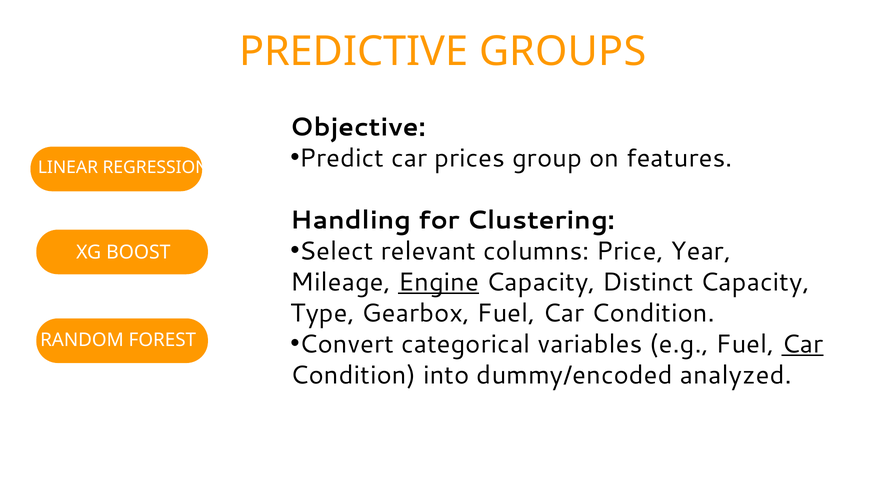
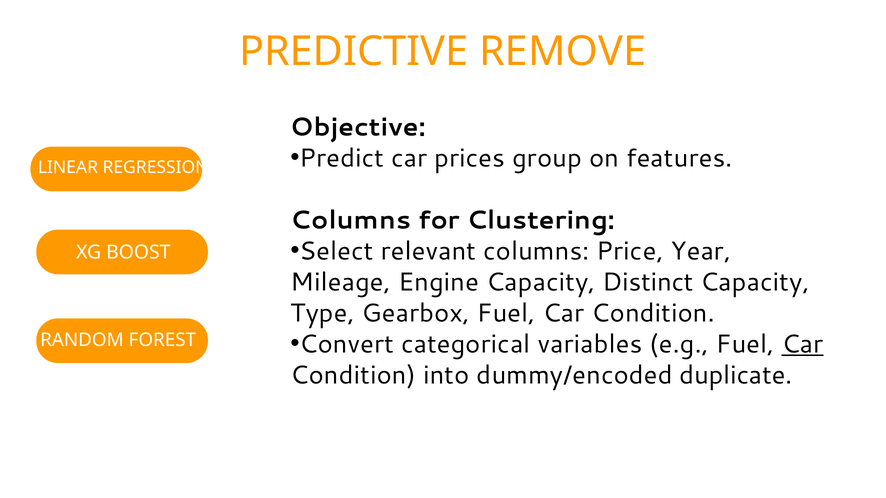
GROUPS: GROUPS -> REMOVE (563, 51)
Handling: Handling -> Columns (351, 220)
Engine underline: present -> none (439, 283)
analyzed: analyzed -> duplicate (736, 376)
